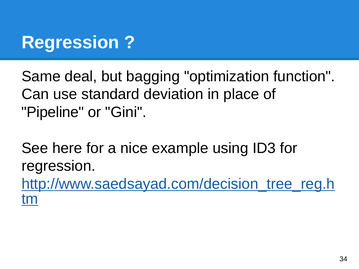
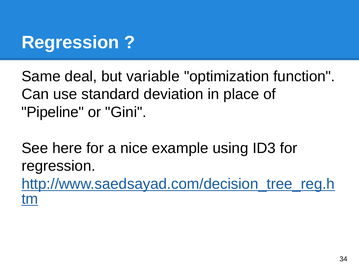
bagging: bagging -> variable (153, 76)
